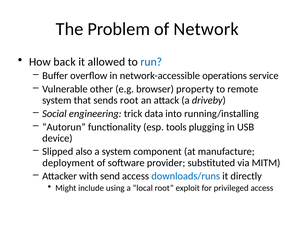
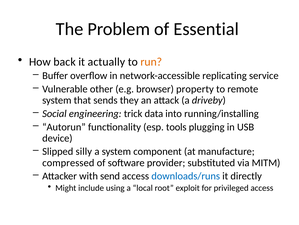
Network: Network -> Essential (206, 29)
allowed: allowed -> actually (106, 62)
run colour: blue -> orange (151, 62)
operations: operations -> replicating (225, 75)
sends root: root -> they (129, 100)
also: also -> silly (84, 151)
deployment: deployment -> compressed (68, 162)
